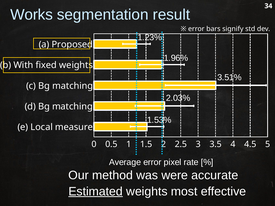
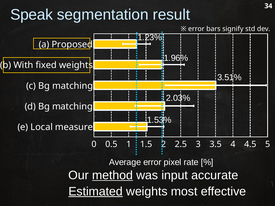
Works: Works -> Speak (32, 15)
method underline: none -> present (113, 175)
were: were -> input (175, 175)
